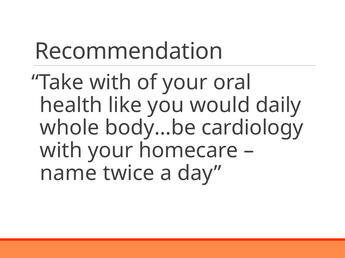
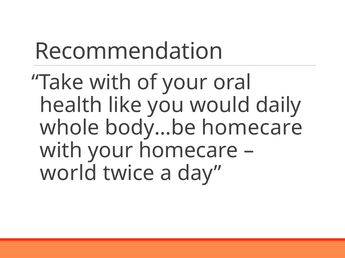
body…be cardiology: cardiology -> homecare (252, 128)
name: name -> world (69, 174)
